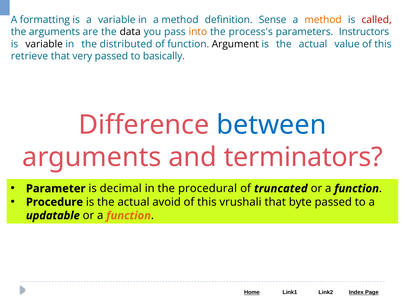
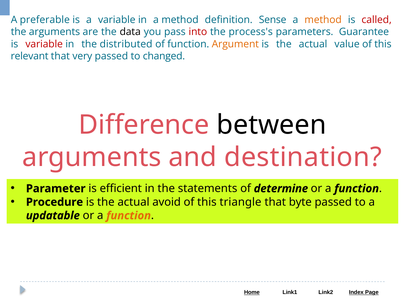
formatting: formatting -> preferable (45, 20)
into colour: orange -> red (198, 32)
Instructors: Instructors -> Guarantee (364, 32)
variable colour: black -> red (44, 44)
Argument colour: black -> orange (235, 44)
retrieve: retrieve -> relevant (30, 56)
basically: basically -> changed (164, 56)
between colour: blue -> black (271, 125)
terminators: terminators -> destination (303, 157)
decimal: decimal -> efficient (121, 188)
procedural: procedural -> statements (208, 188)
truncated: truncated -> determine (281, 188)
vrushali: vrushali -> triangle (240, 202)
